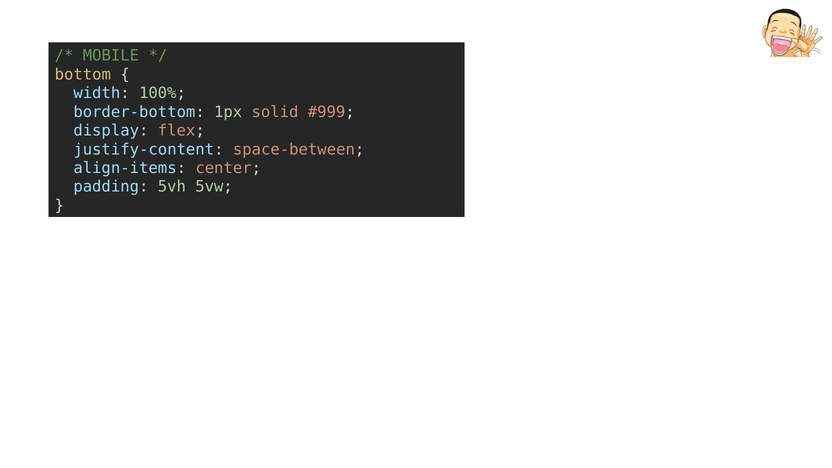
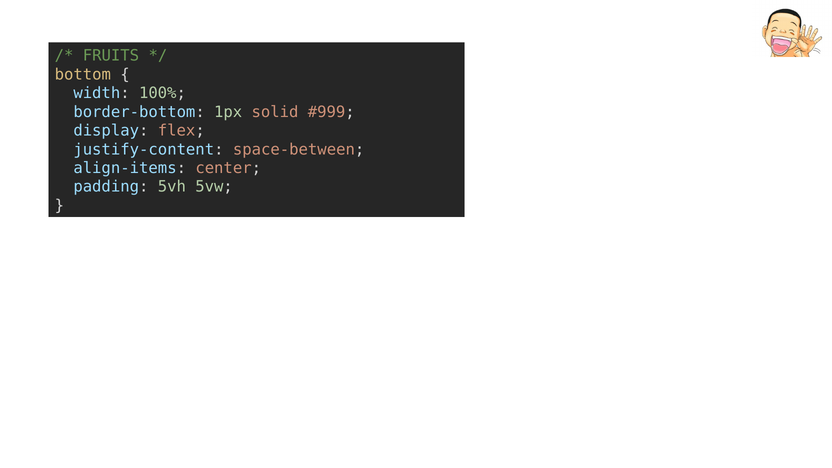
MOBILE: MOBILE -> FRUITS (111, 56)
